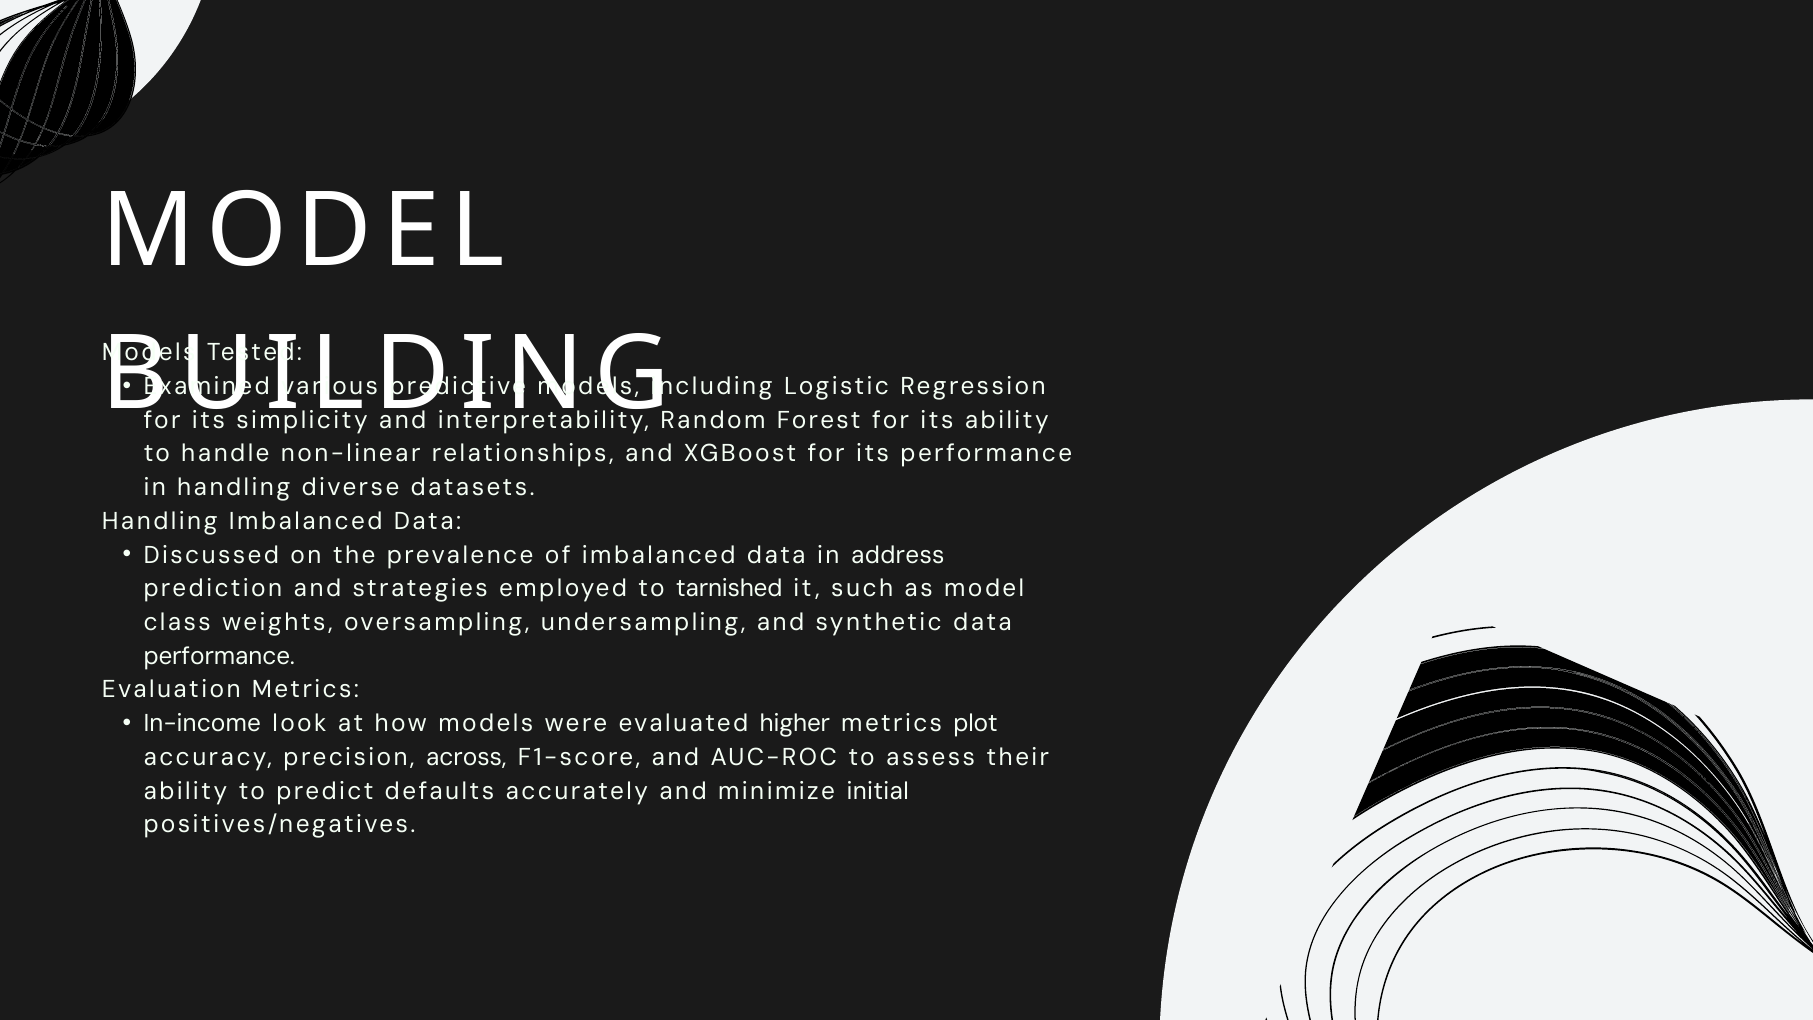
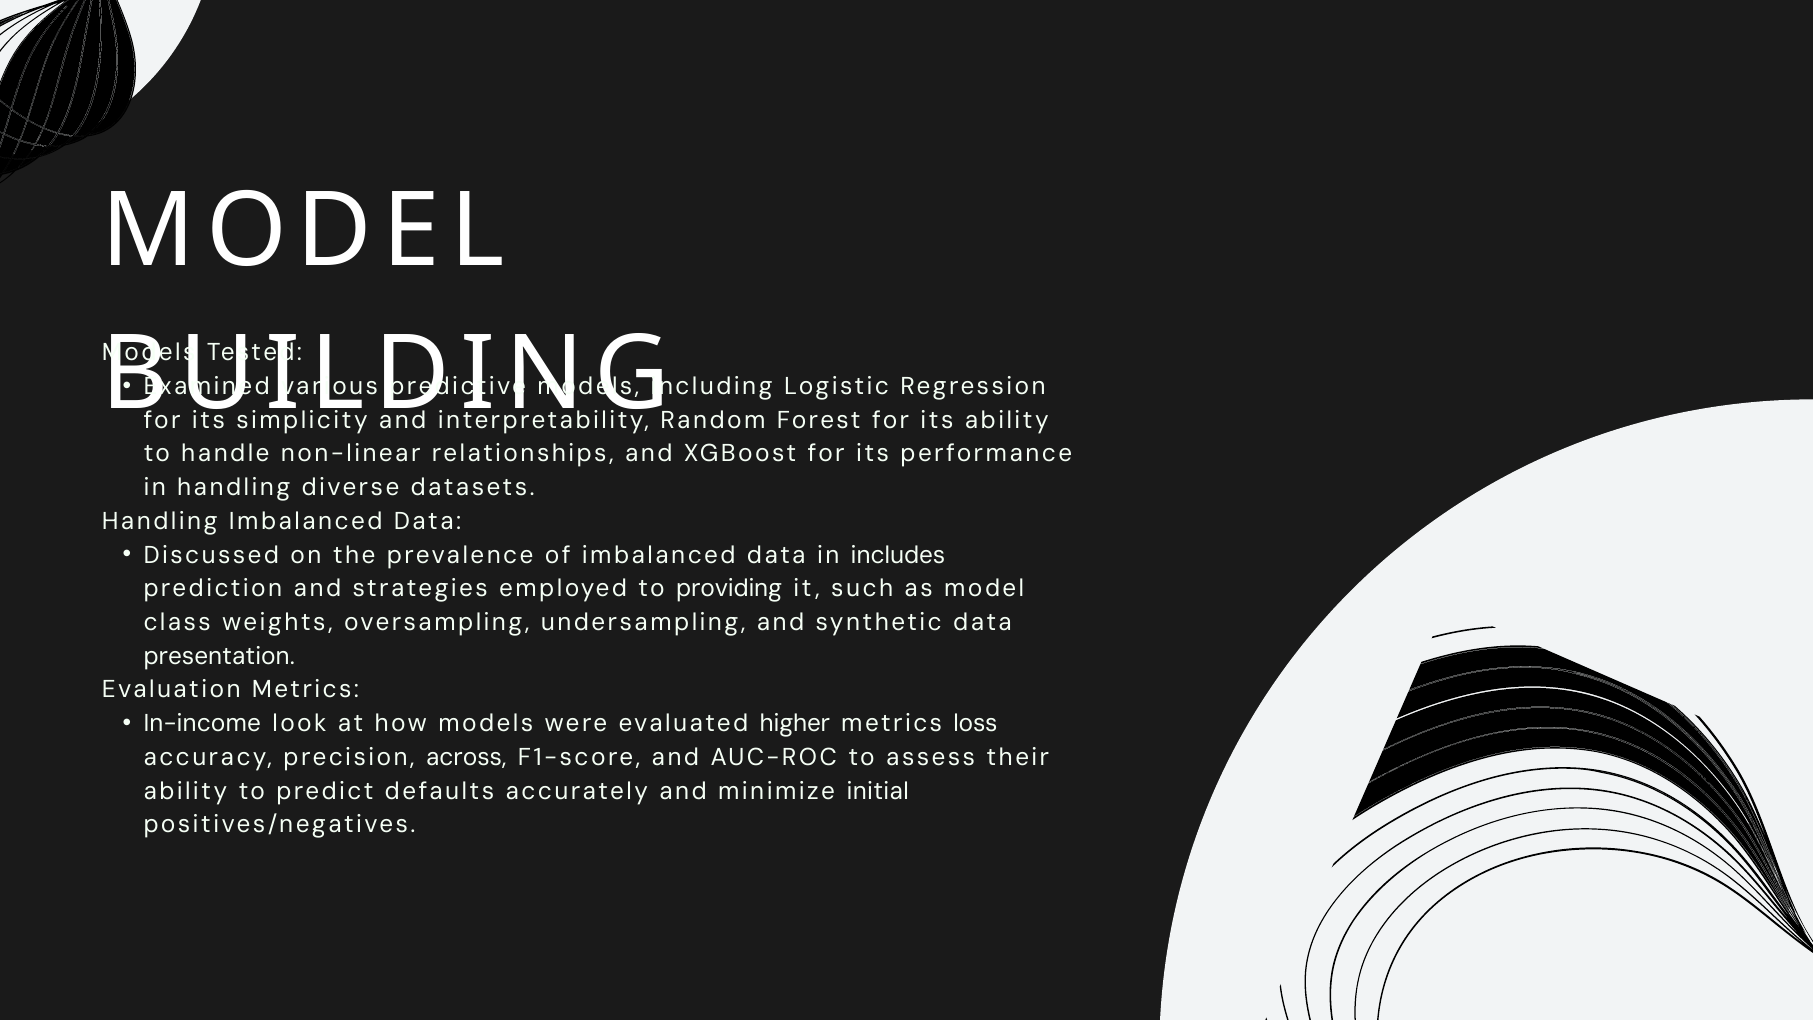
address: address -> includes (898, 555)
tarnished: tarnished -> providing (729, 589)
performance: performance -> presentation (219, 656)
plot: plot -> loss (976, 724)
